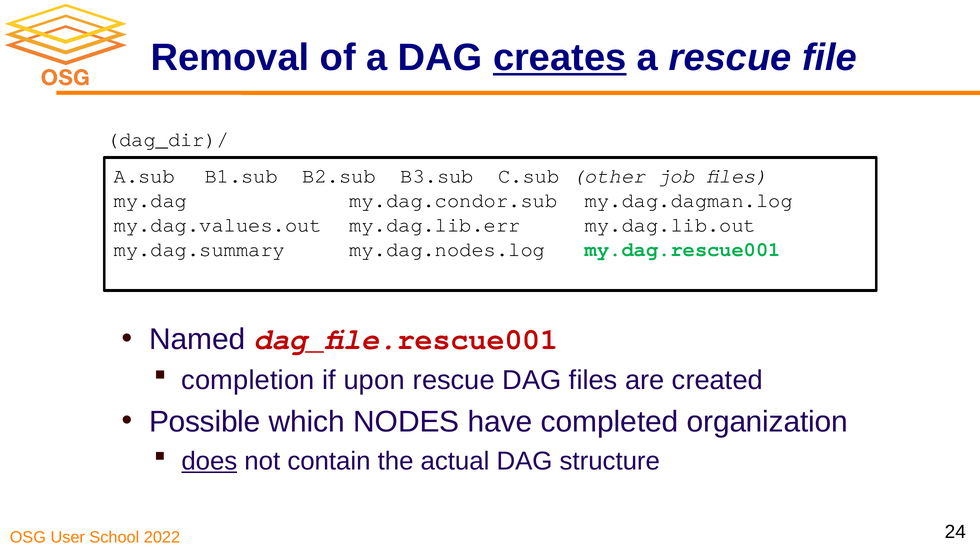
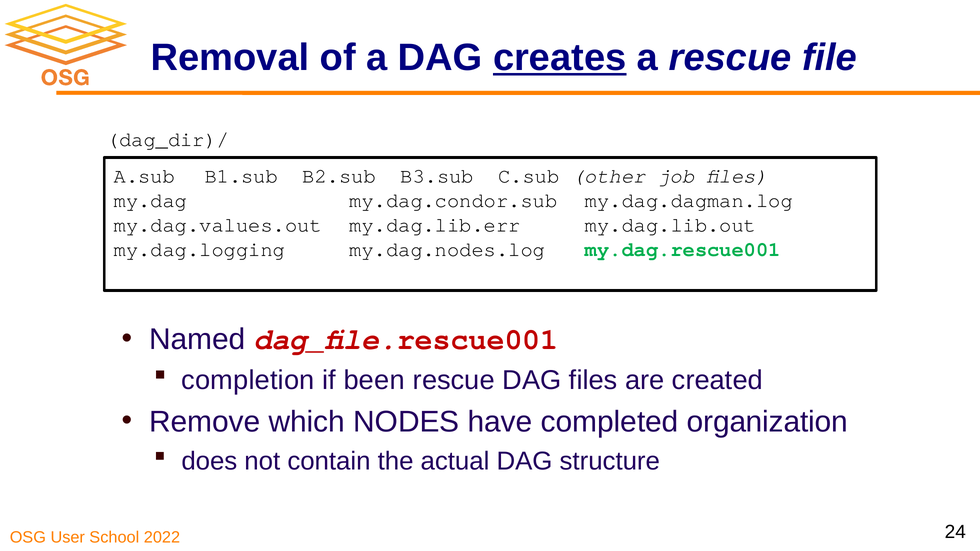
my.dag.summary: my.dag.summary -> my.dag.logging (199, 249)
upon: upon -> been (374, 380)
Possible: Possible -> Remove (205, 422)
does underline: present -> none (209, 461)
